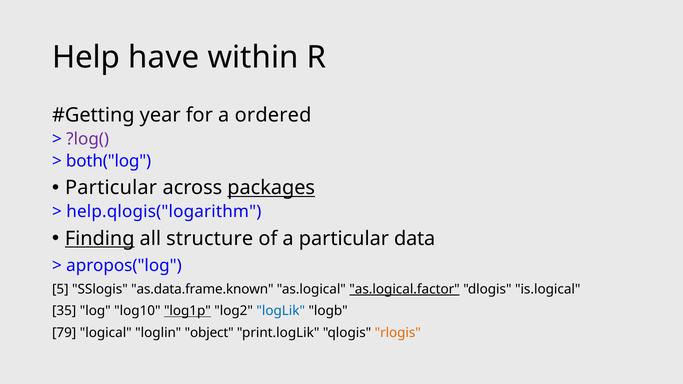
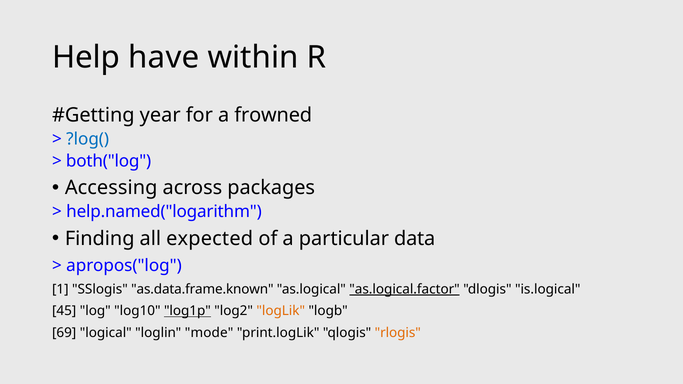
ordered: ordered -> frowned (273, 115)
?log( colour: purple -> blue (88, 139)
Particular: Particular -> Accessing (111, 188)
packages underline: present -> none (271, 188)
help.qlogis("logarithm: help.qlogis("logarithm -> help.named("logarithm (164, 212)
Finding underline: present -> none (100, 239)
structure: structure -> expected (210, 239)
5: 5 -> 1 (60, 289)
35: 35 -> 45 (64, 311)
logLik colour: blue -> orange (281, 311)
79: 79 -> 69 (64, 333)
object: object -> mode (209, 333)
